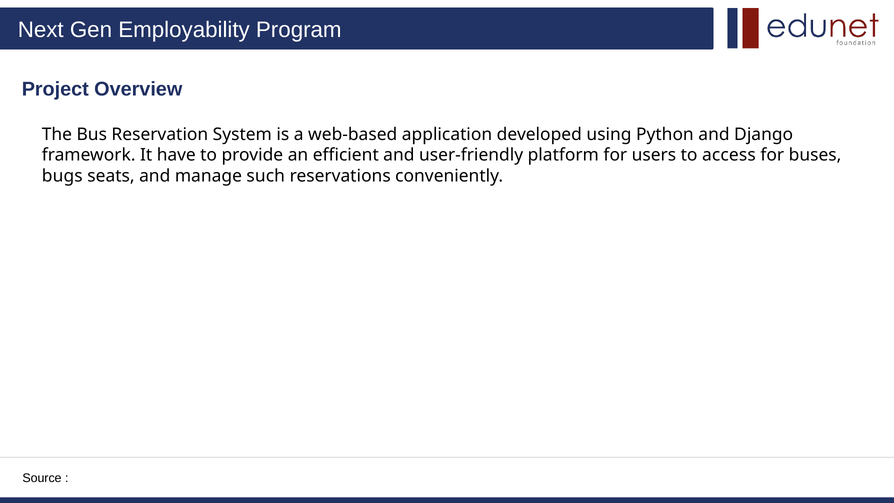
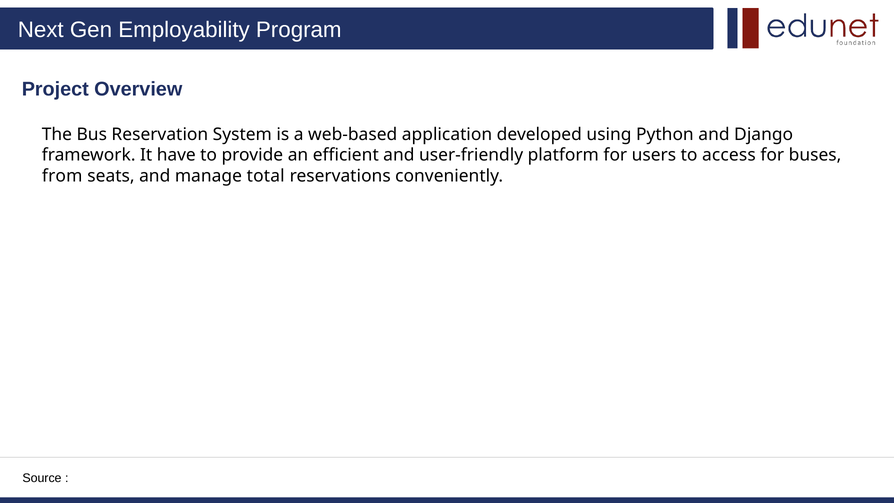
bugs: bugs -> from (62, 176)
such: such -> total (266, 176)
